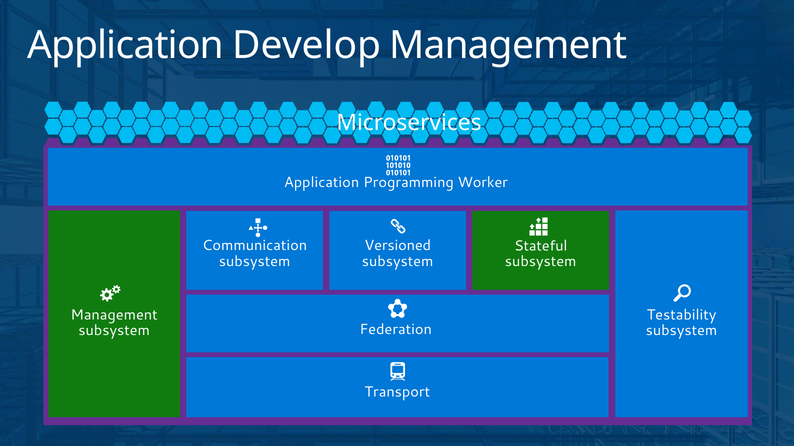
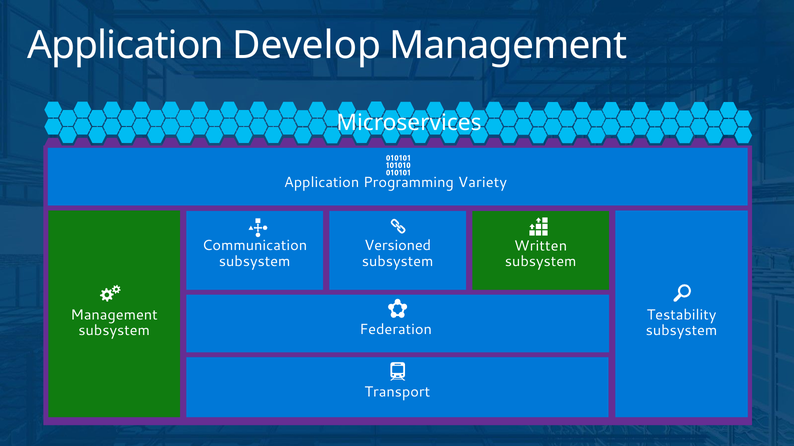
Worker: Worker -> Variety (483, 183)
Stateful: Stateful -> Written (541, 246)
